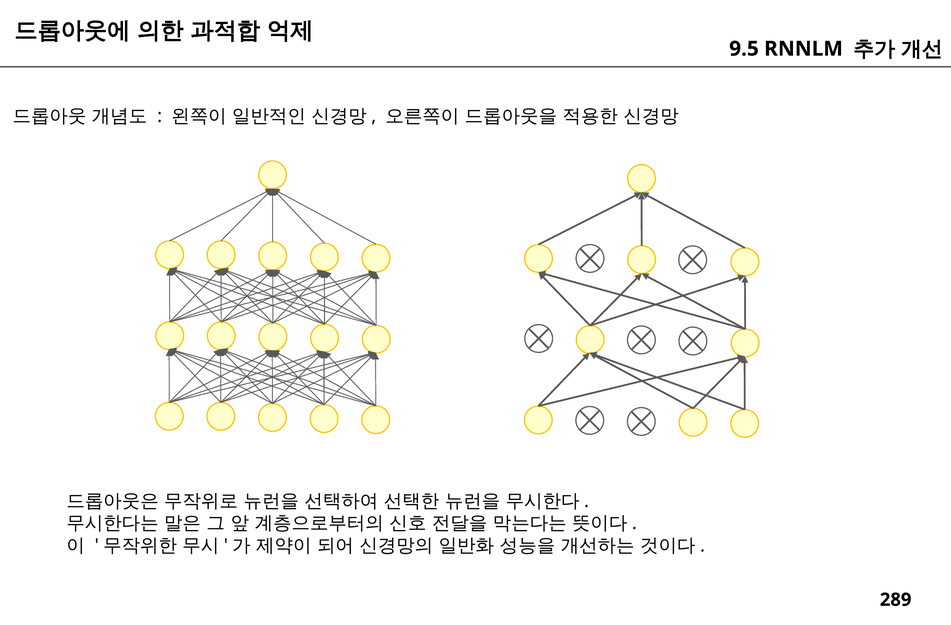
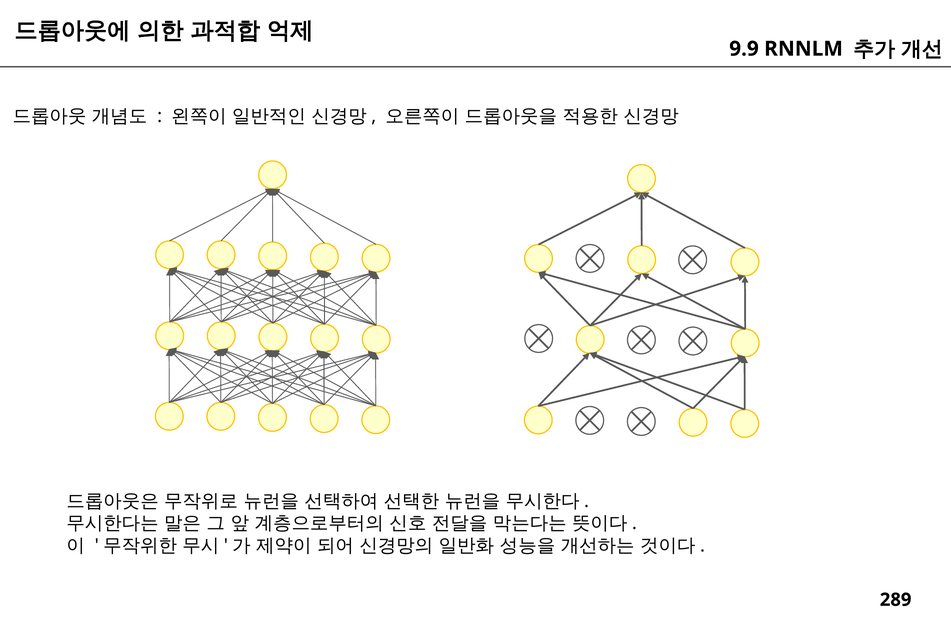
9.5: 9.5 -> 9.9 (744, 49)
